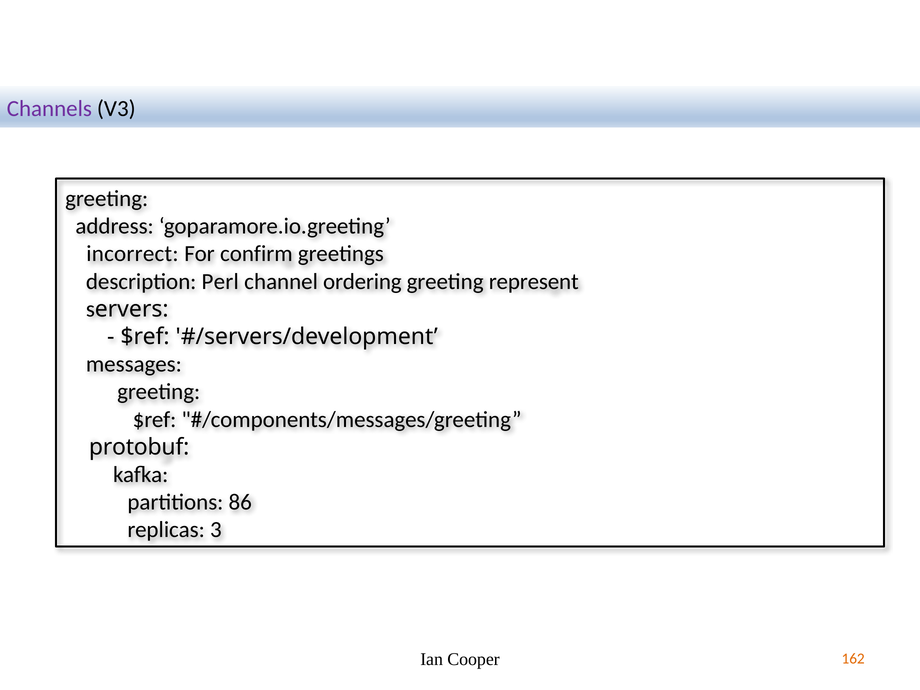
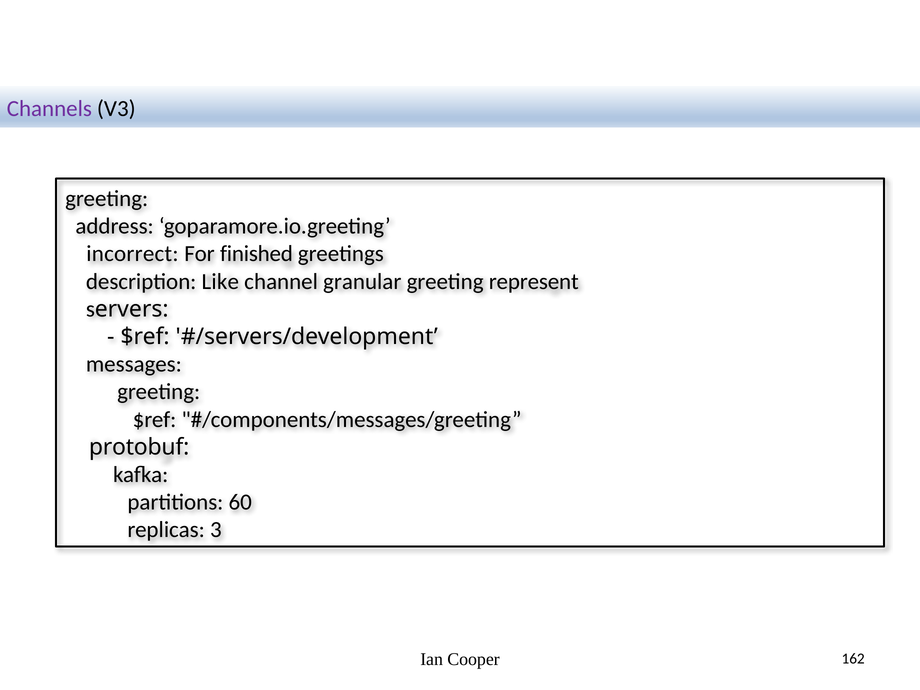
confirm: confirm -> finished (256, 254)
Perl: Perl -> Like (220, 281)
ordering: ordering -> granular (362, 281)
86: 86 -> 60 (240, 502)
162 colour: orange -> black (853, 659)
